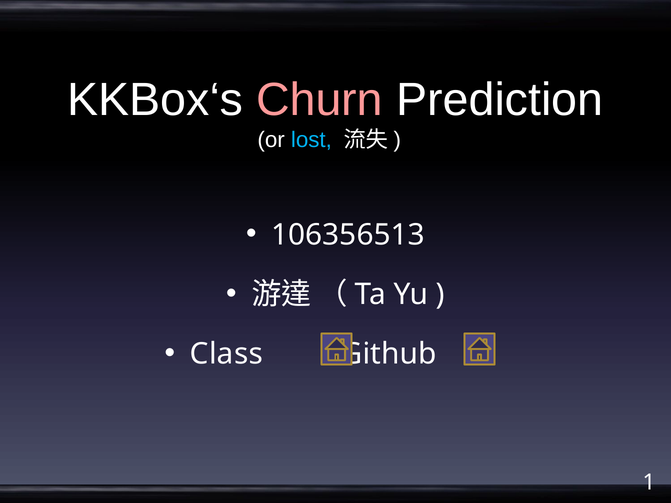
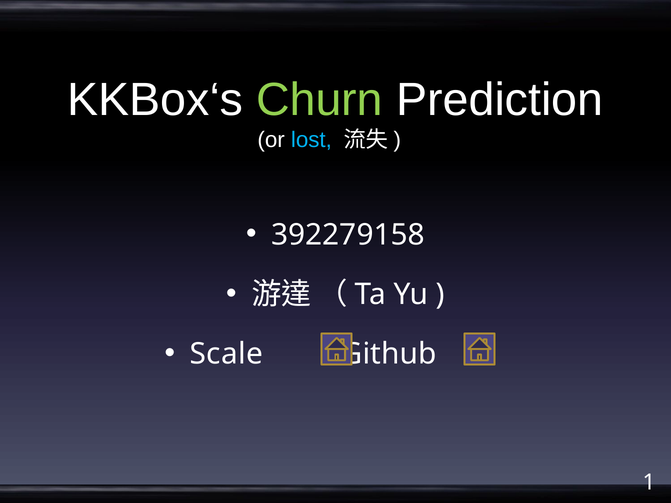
Churn colour: pink -> light green (319, 100)
106356513: 106356513 -> 392279158 (348, 235)
Class: Class -> Scale (226, 354)
